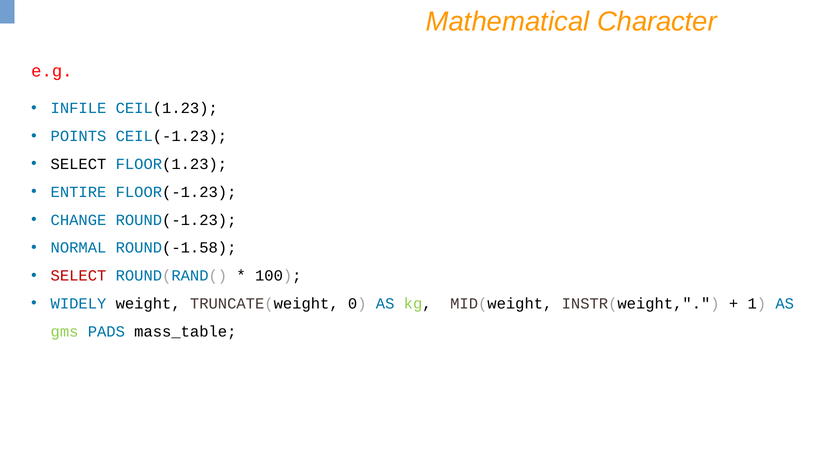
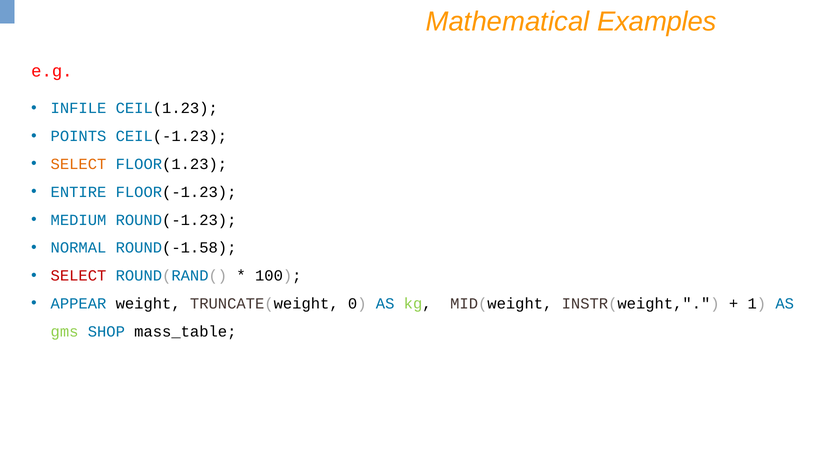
Character: Character -> Examples (657, 21)
SELECT colour: black -> orange (78, 164)
CHANGE: CHANGE -> MEDIUM (78, 220)
WIDELY: WIDELY -> APPEAR (78, 303)
PADS: PADS -> SHOP (106, 331)
